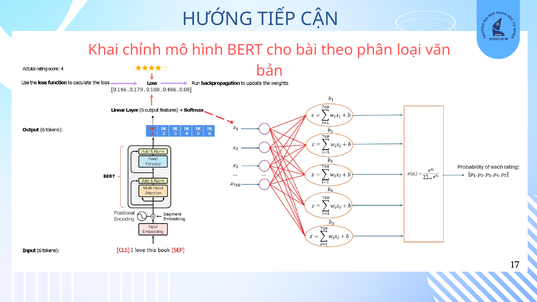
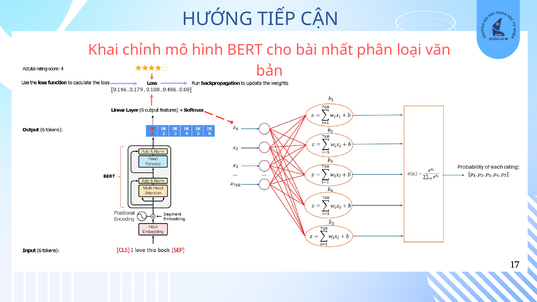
theo: theo -> nhất (337, 50)
